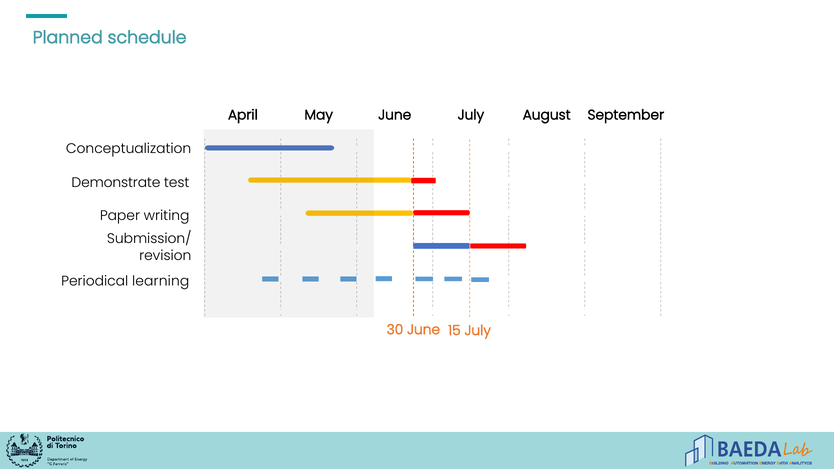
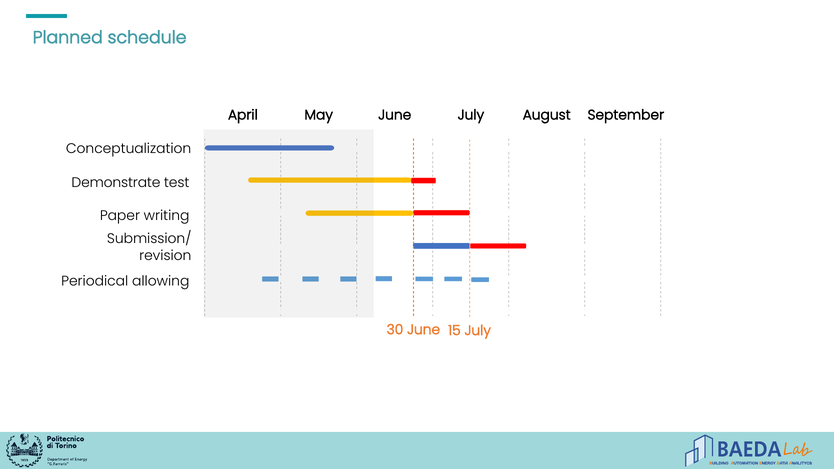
learning: learning -> allowing (161, 281)
